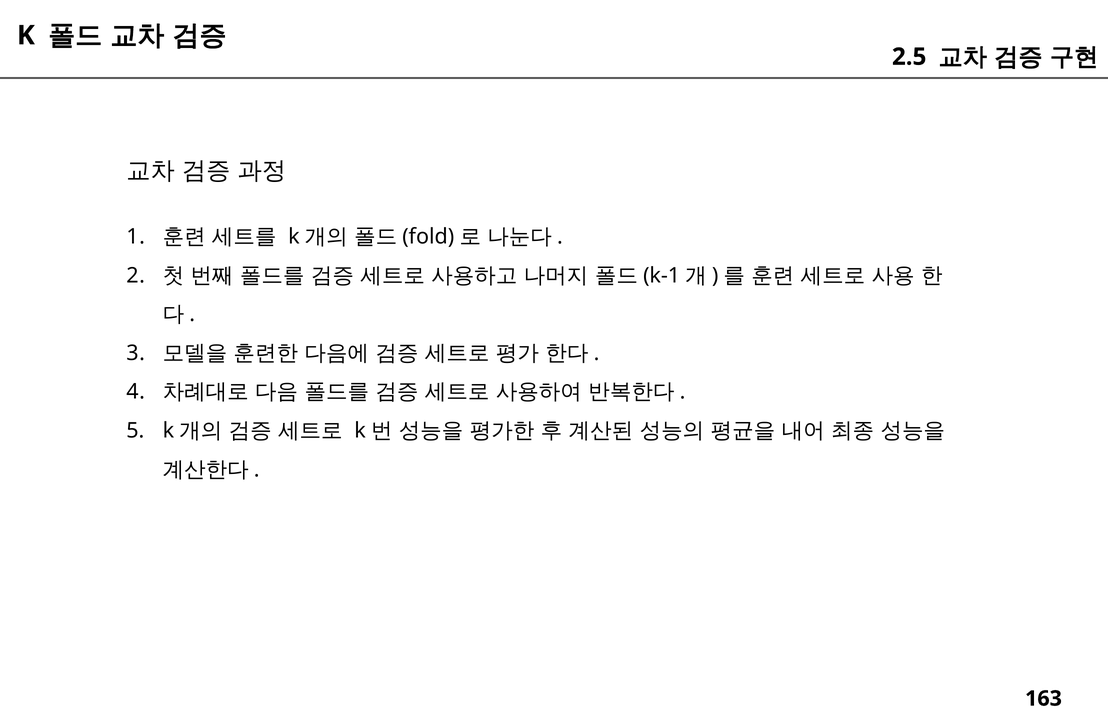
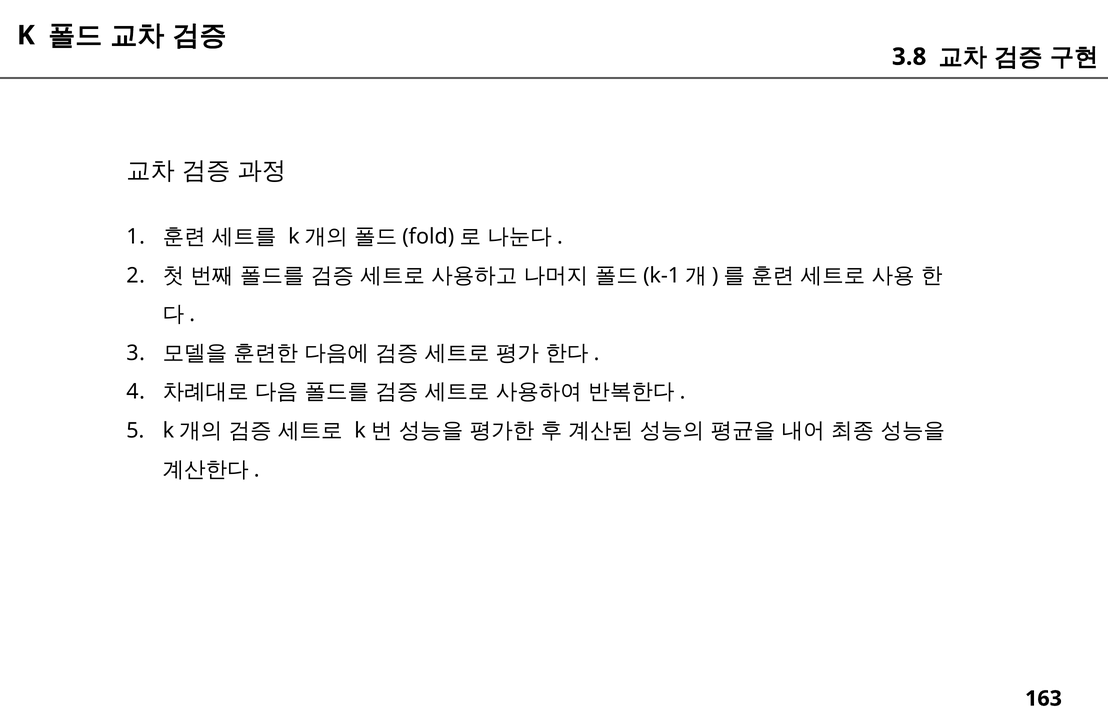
2.5: 2.5 -> 3.8 (909, 57)
